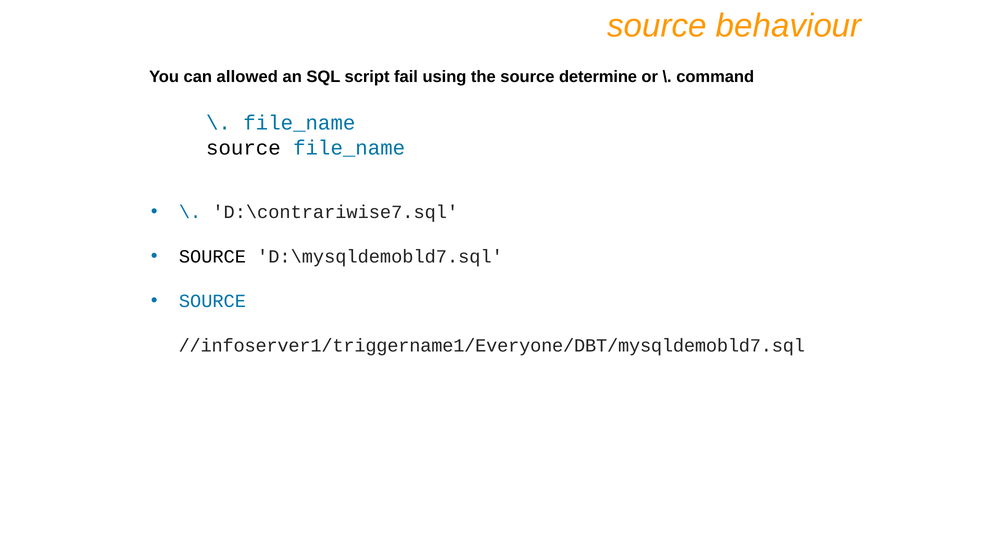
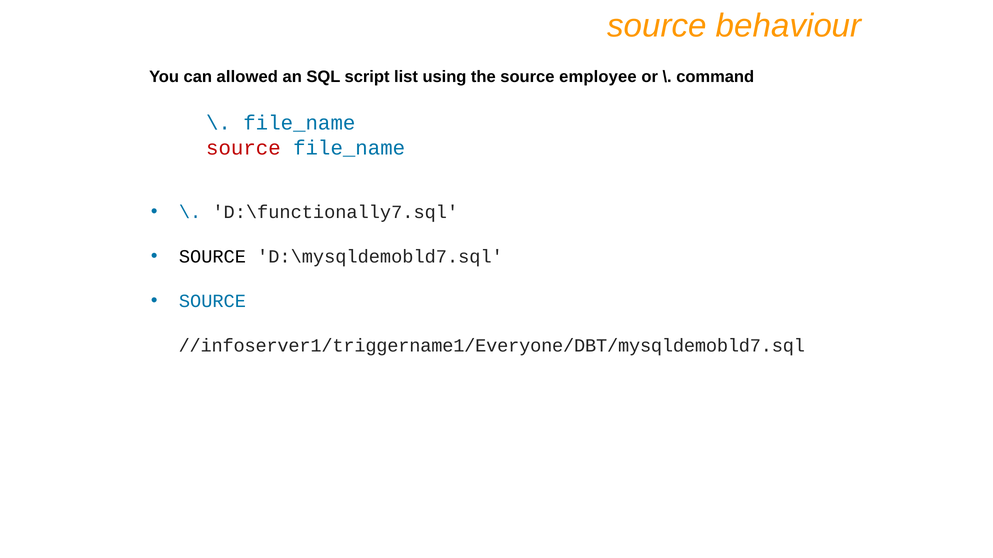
fail: fail -> list (406, 77)
determine: determine -> employee (598, 77)
source colour: black -> red (243, 148)
D:\contrariwise7.sql: D:\contrariwise7.sql -> D:\functionally7.sql (335, 212)
